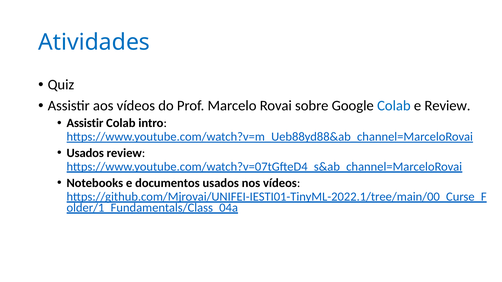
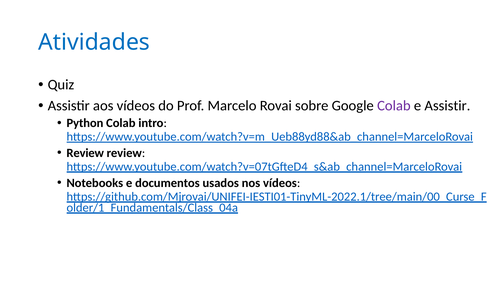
Colab colour: blue -> purple (394, 106)
e Review: Review -> Assistir (447, 106)
Assistir: Assistir -> Python (85, 123)
Usados: Usados -> Review (85, 153)
